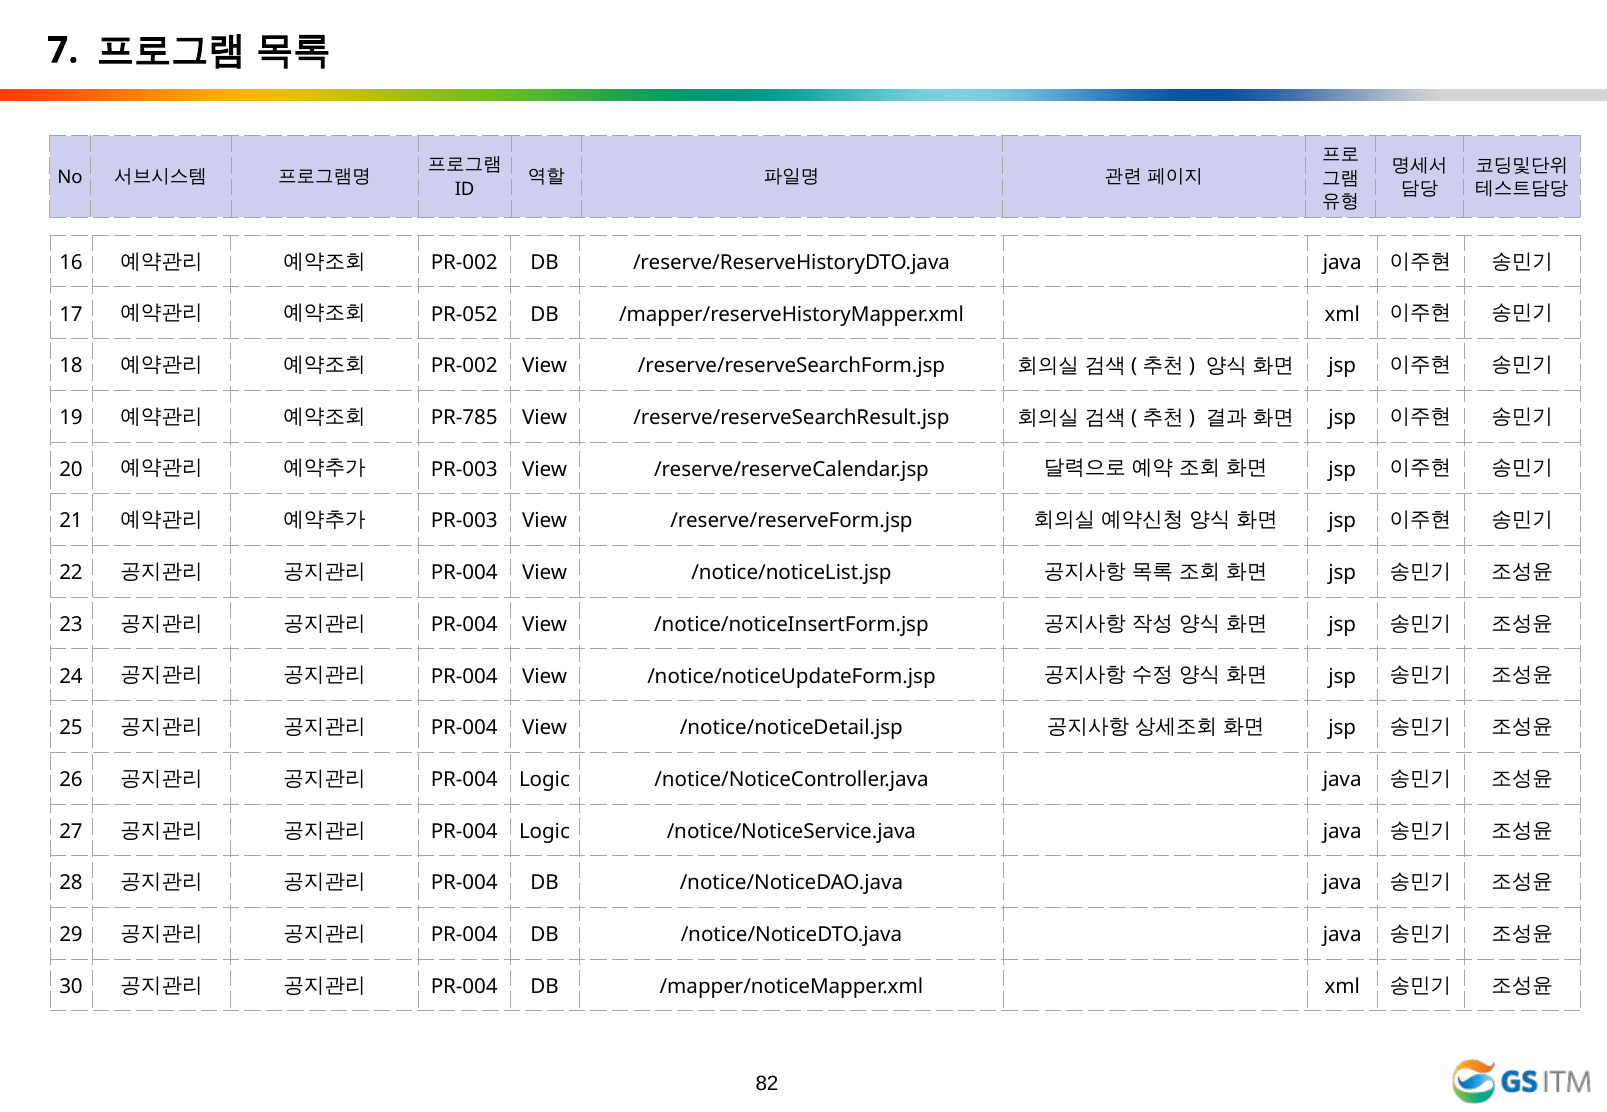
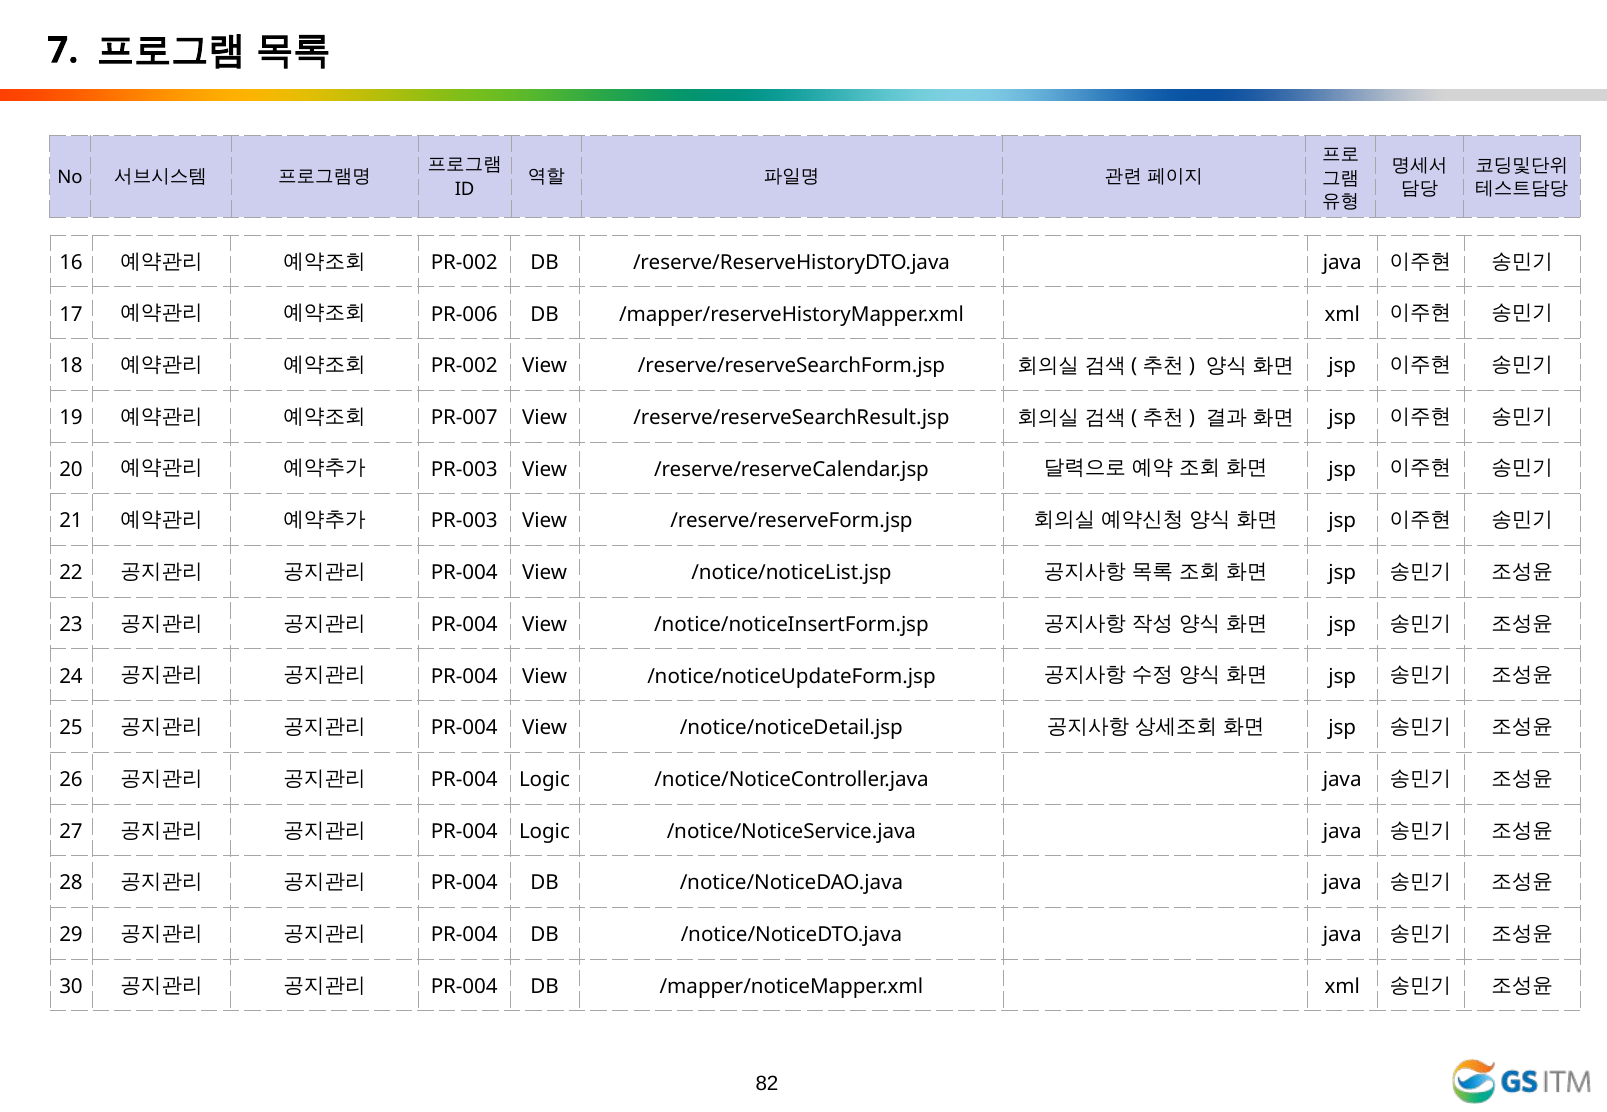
PR-052: PR-052 -> PR-006 (464, 314)
PR-785: PR-785 -> PR-007 (464, 418)
